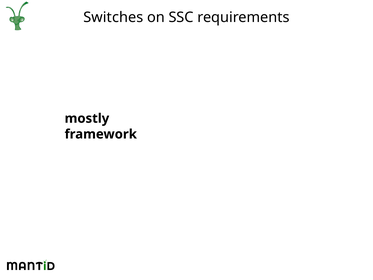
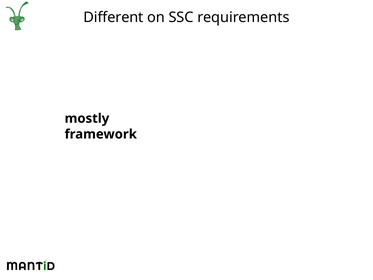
Switches: Switches -> Different (113, 17)
